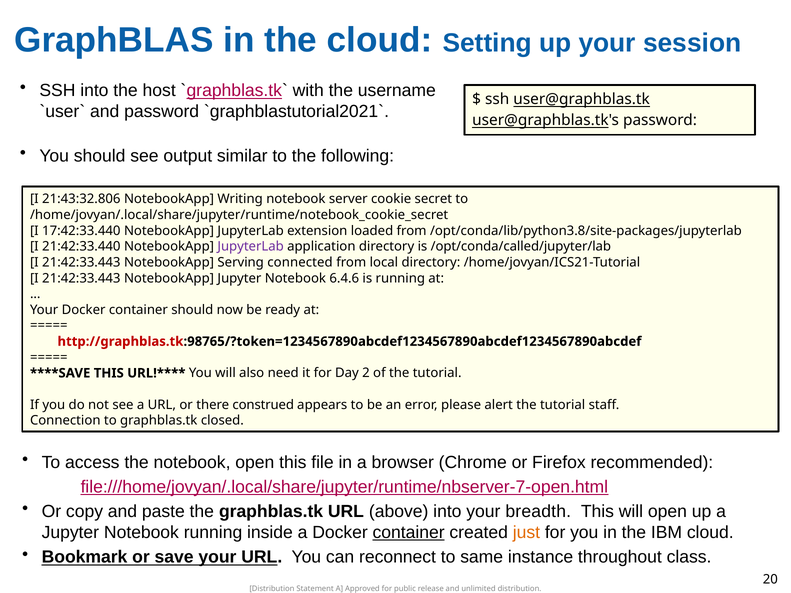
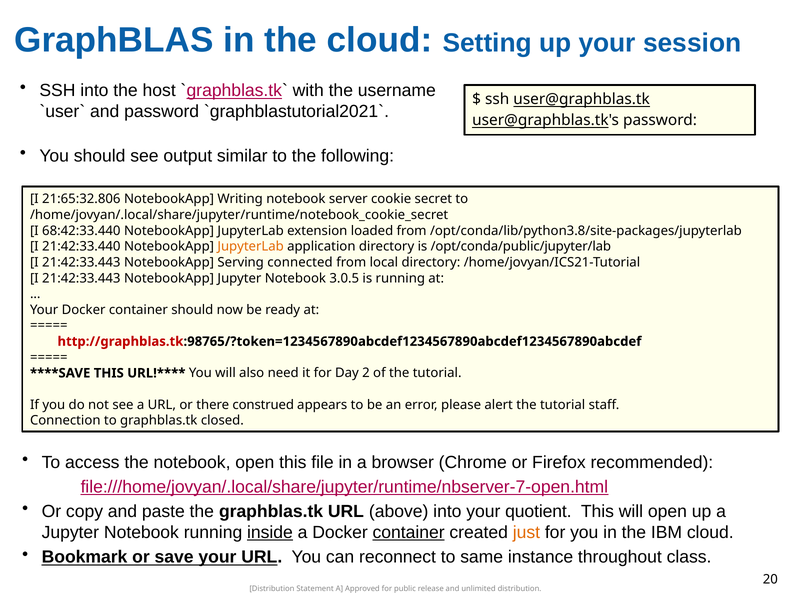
21:43:32.806: 21:43:32.806 -> 21:65:32.806 (81, 199)
17:42:33.440: 17:42:33.440 -> 68:42:33.440 (81, 231)
JupyterLab colour: purple -> orange (251, 247)
/opt/conda/called/jupyter/lab: /opt/conda/called/jupyter/lab -> /opt/conda/public/jupyter/lab (521, 247)
6.4.6: 6.4.6 -> 3.0.5 (344, 278)
breadth: breadth -> quotient (538, 512)
inside underline: none -> present (270, 533)
